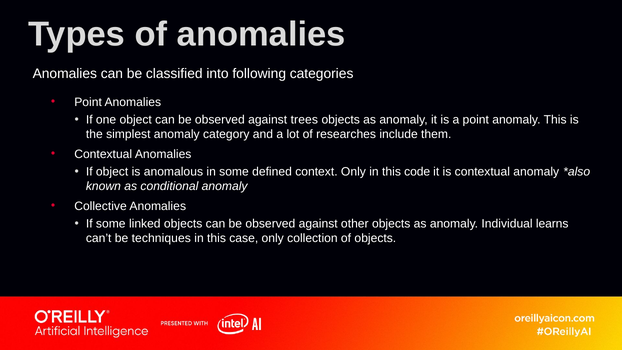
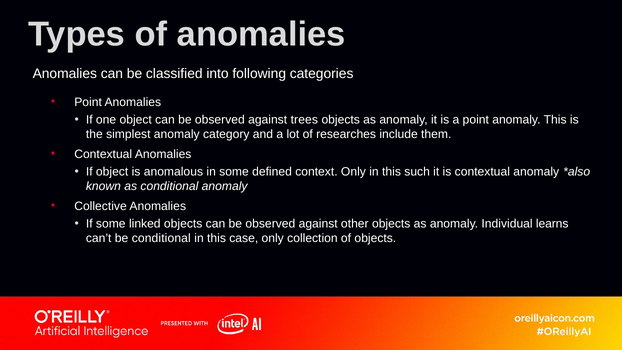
code: code -> such (417, 172)
be techniques: techniques -> conditional (161, 238)
